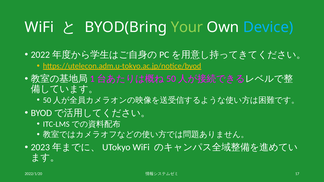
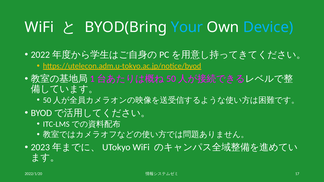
Your colour: light green -> light blue (187, 27)
